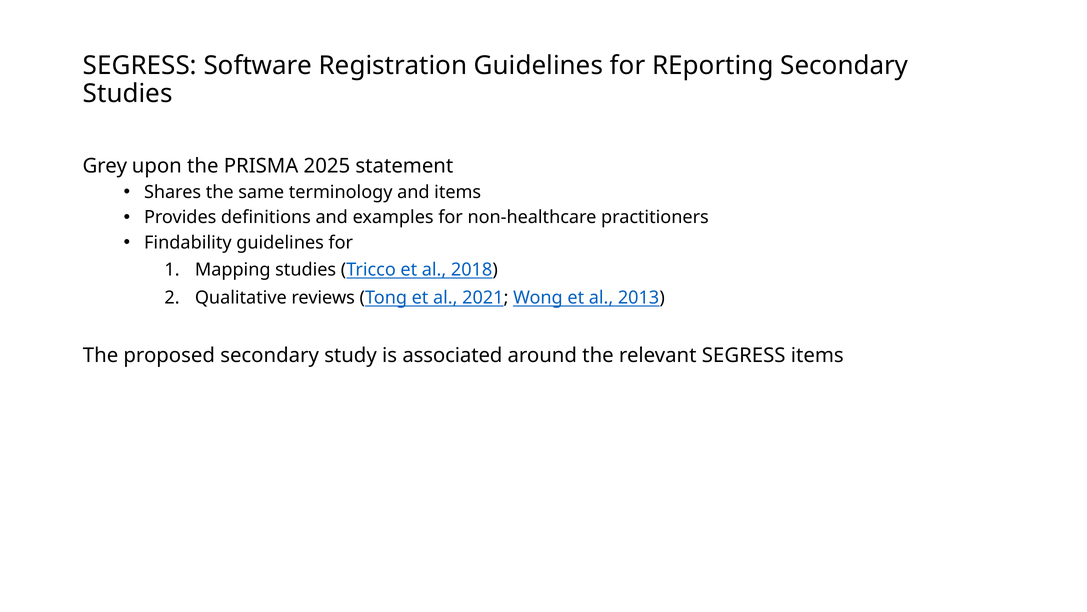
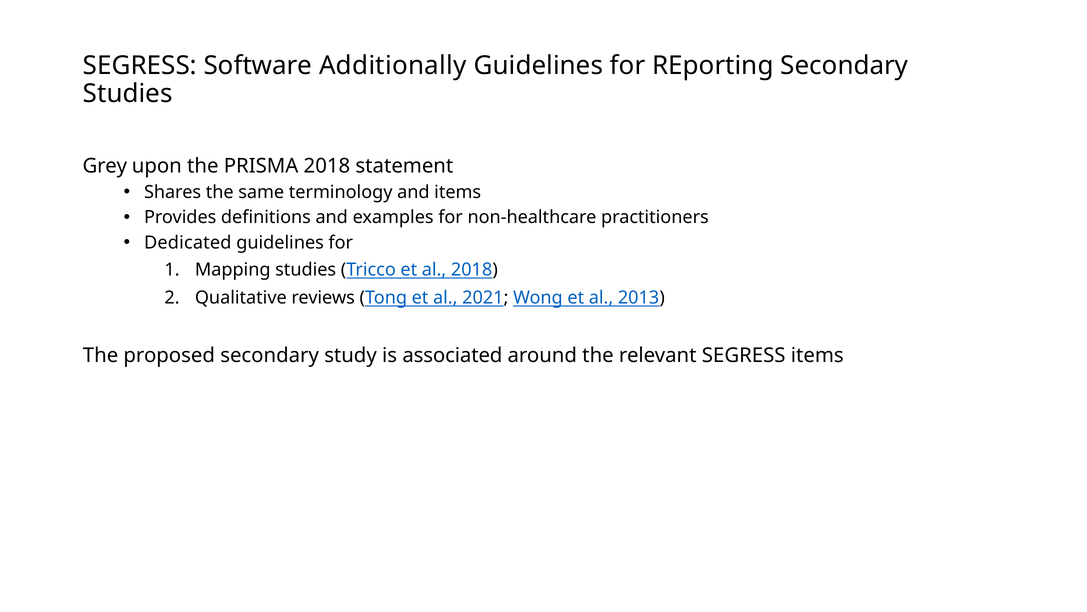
Registration: Registration -> Additionally (393, 66)
PRISMA 2025: 2025 -> 2018 (327, 166)
Findability: Findability -> Dedicated (188, 242)
